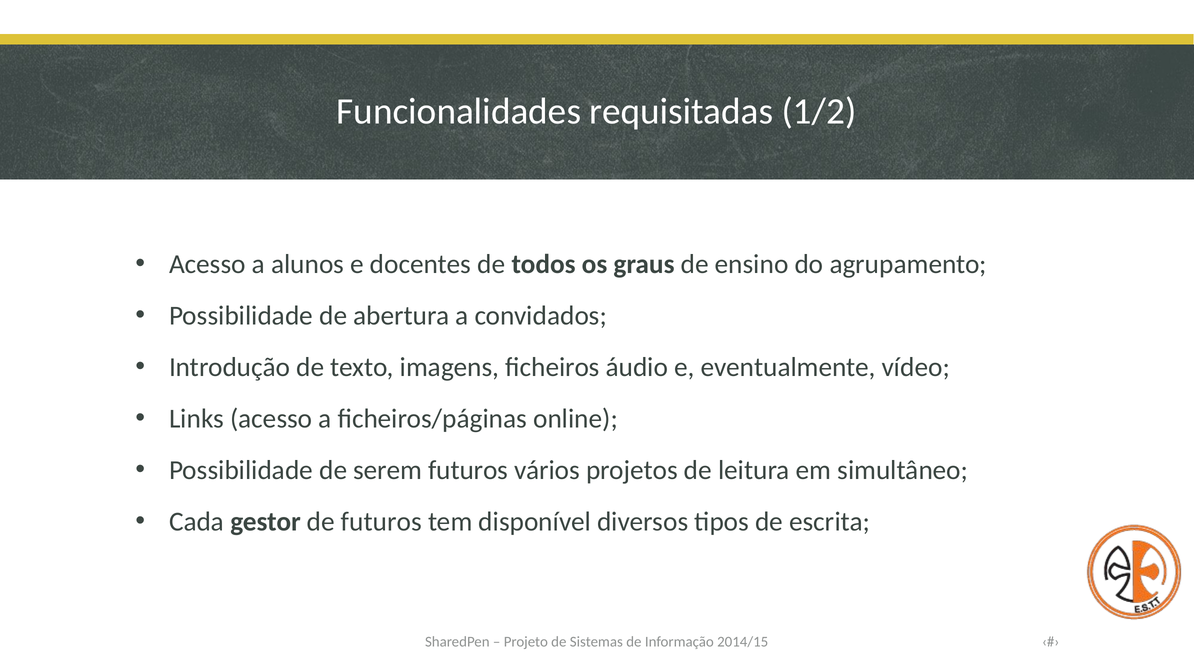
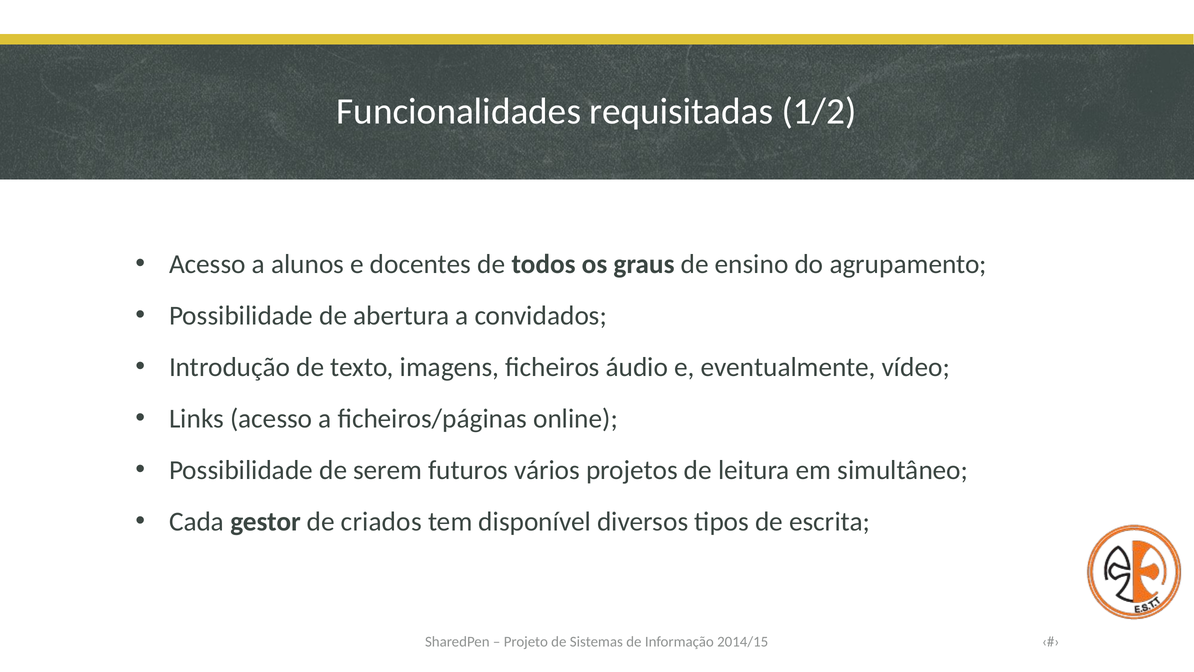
de futuros: futuros -> criados (381, 522)
